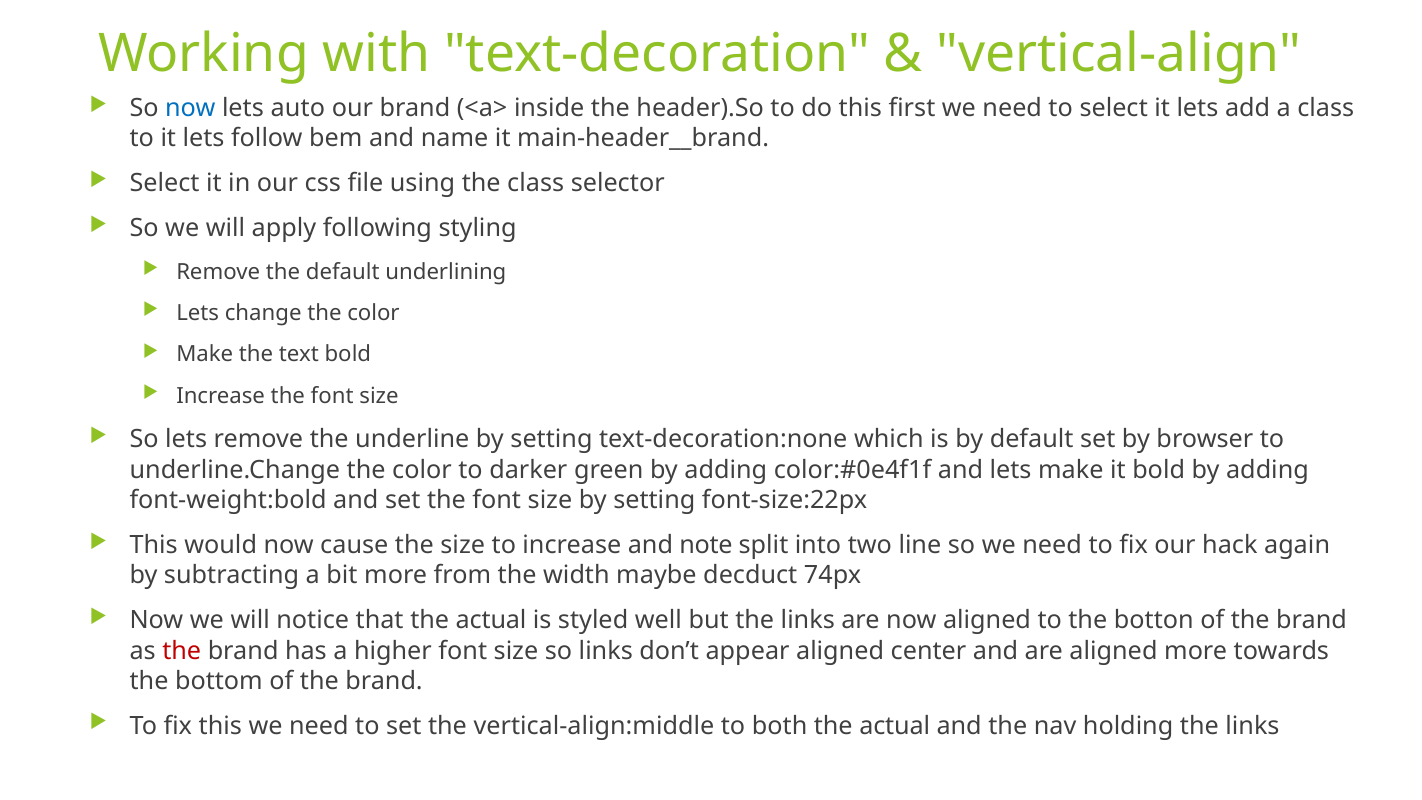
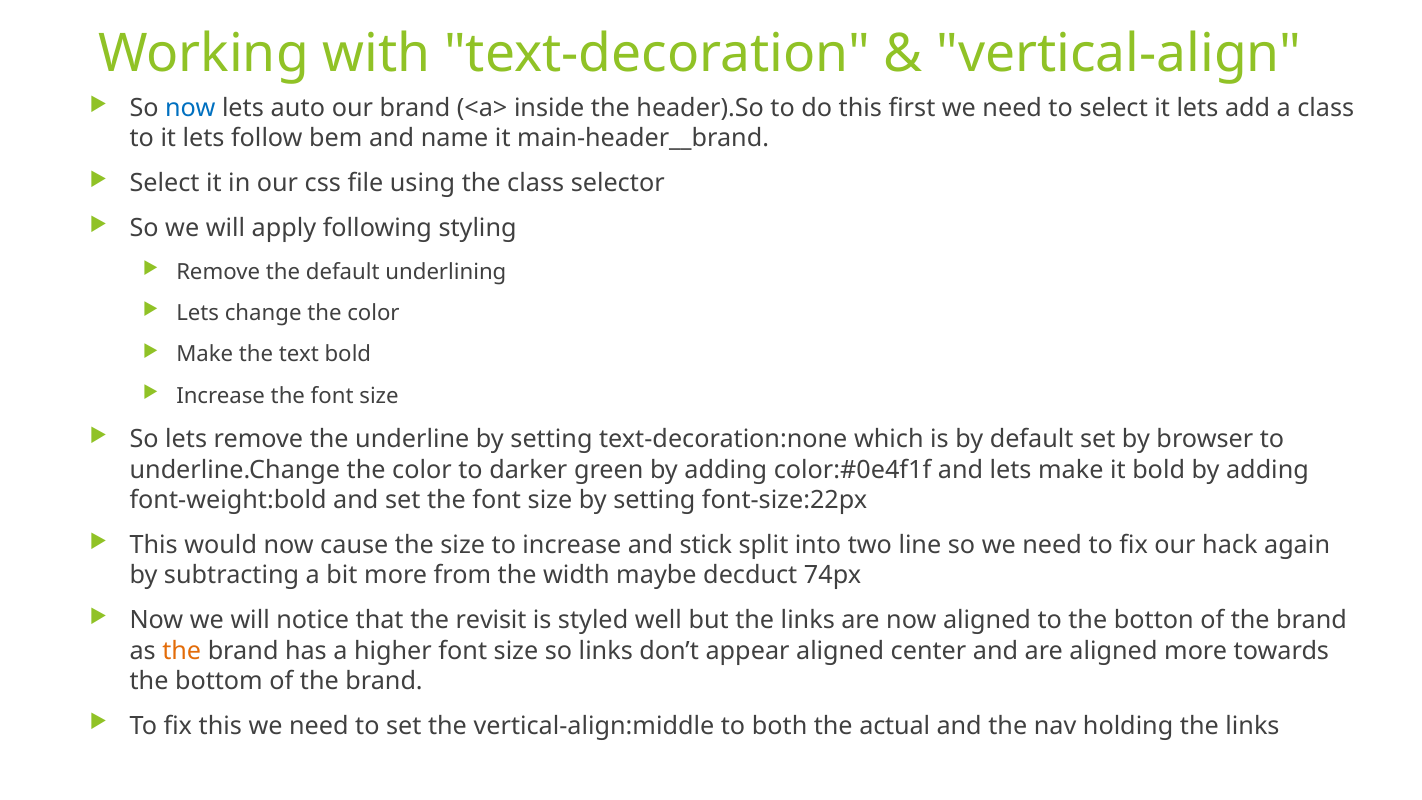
note: note -> stick (706, 545)
that the actual: actual -> revisit (491, 620)
the colour: red -> orange (182, 651)
